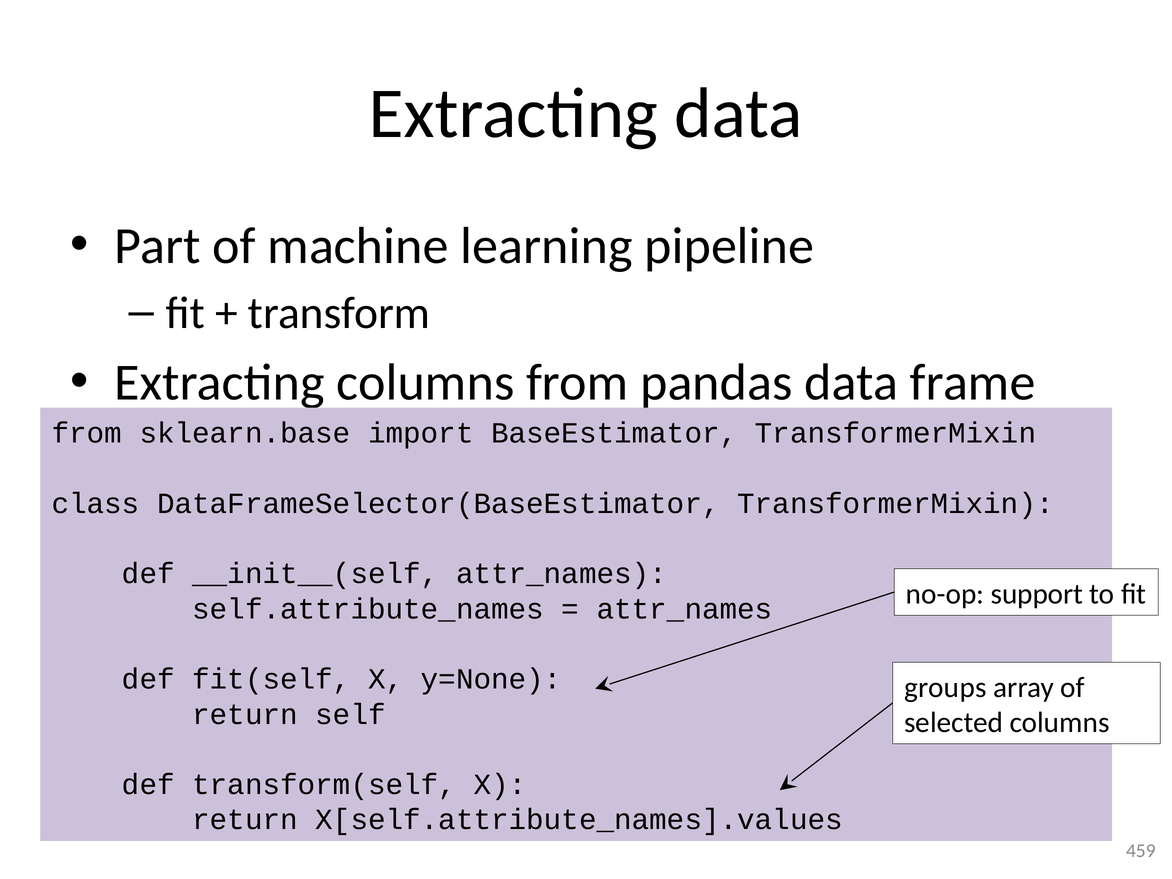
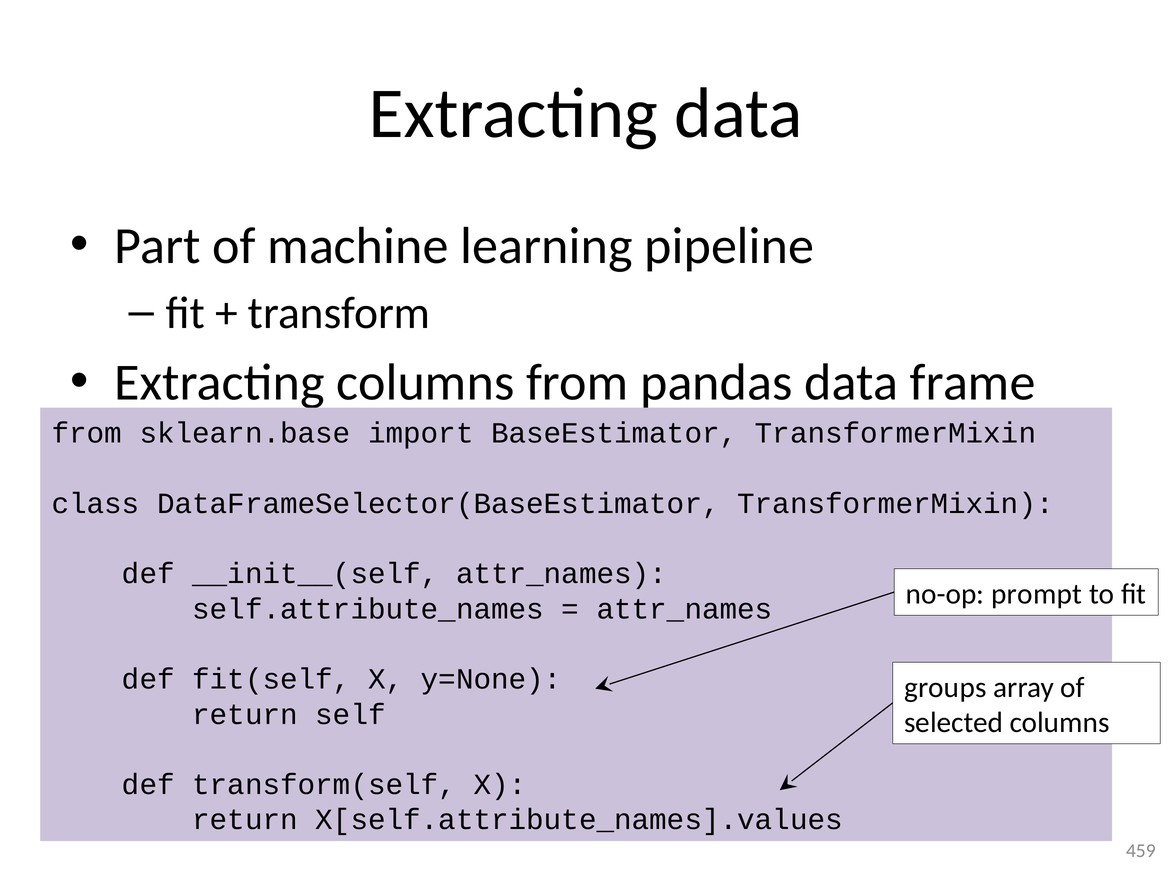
support: support -> prompt (1037, 594)
